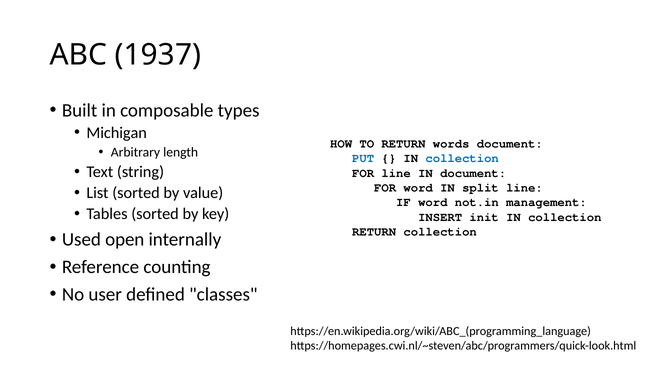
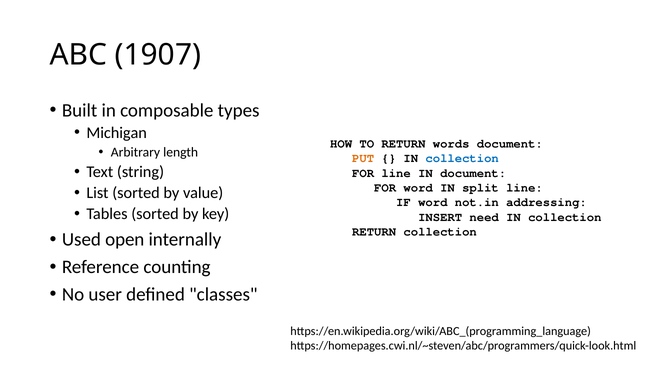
1937: 1937 -> 1907 (158, 55)
PUT colour: blue -> orange (363, 158)
management: management -> addressing (546, 202)
init: init -> need (484, 217)
